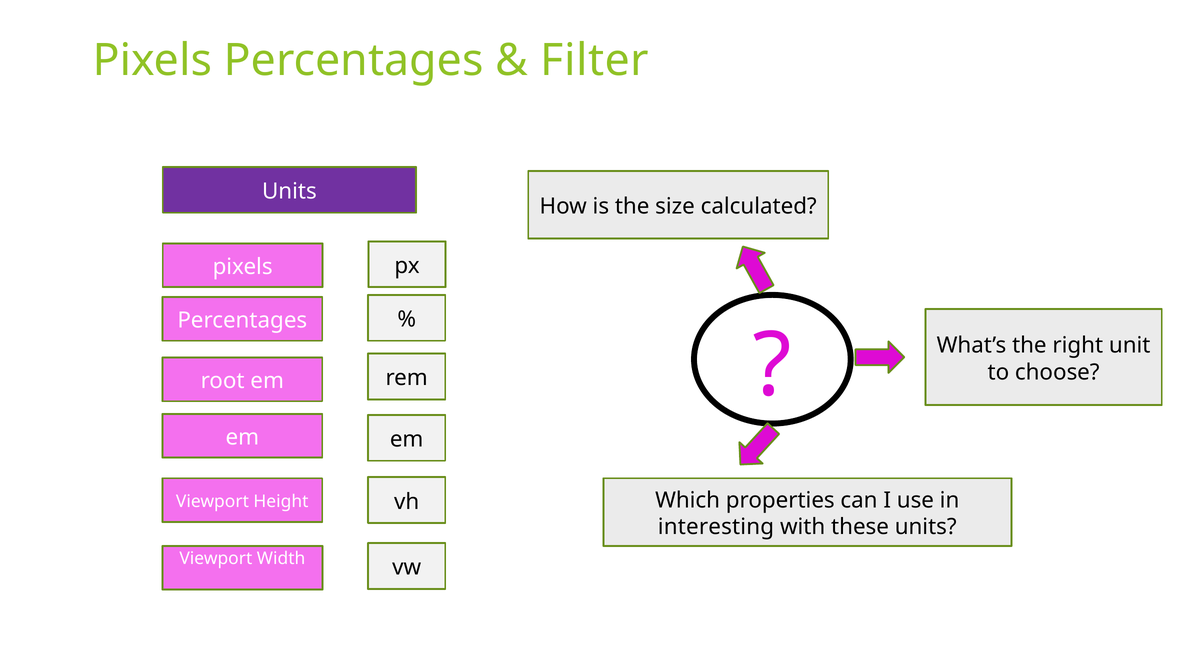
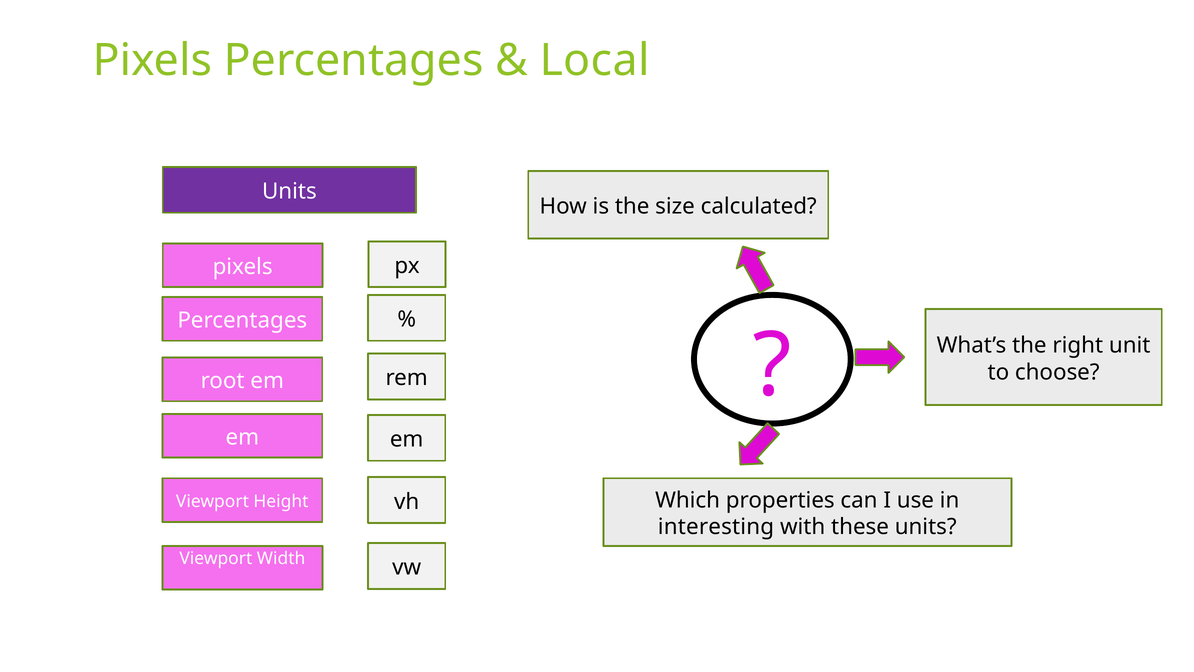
Filter: Filter -> Local (595, 61)
